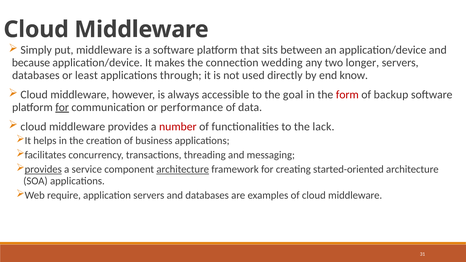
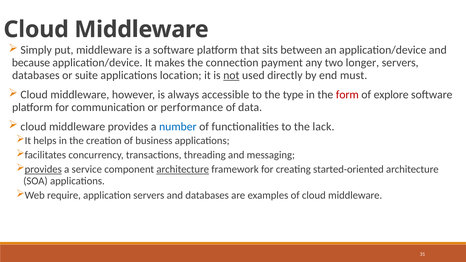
wedding: wedding -> payment (282, 63)
least: least -> suite (86, 75)
through: through -> location (181, 75)
not underline: none -> present (231, 75)
know: know -> must (354, 75)
goal: goal -> type (293, 95)
backup: backup -> explore (391, 95)
for underline: present -> none (62, 107)
number colour: red -> blue (178, 127)
